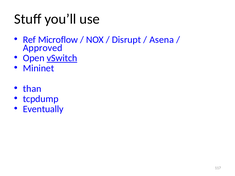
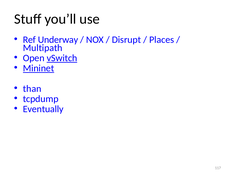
Microflow: Microflow -> Underway (58, 40)
Asena: Asena -> Places (162, 40)
Approved: Approved -> Multipath (43, 48)
Mininet underline: none -> present (39, 68)
